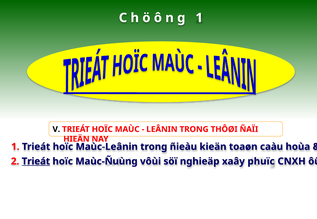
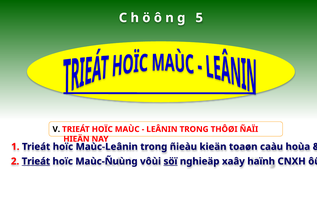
g 1: 1 -> 5 (199, 18)
söï underline: none -> present (170, 161)
phuïc: phuïc -> haïnh (261, 161)
